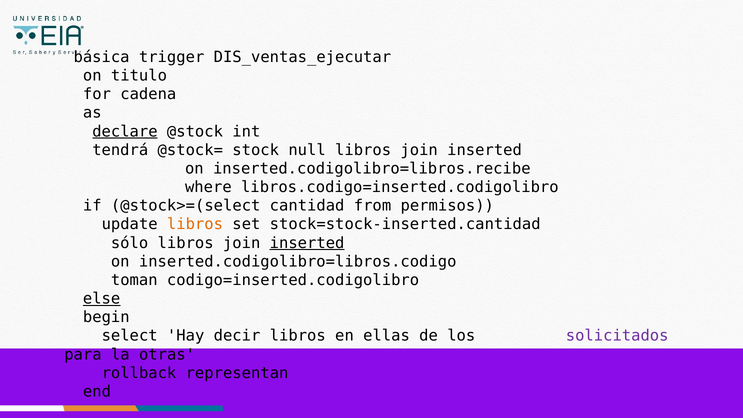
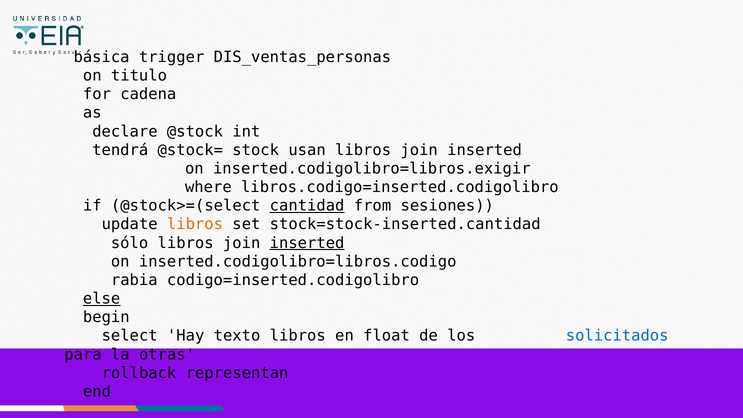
DIS_ventas_ejecutar: DIS_ventas_ejecutar -> DIS_ventas_personas (302, 57)
declare underline: present -> none (125, 131)
null: null -> usan (307, 150)
inserted.codigolibro=libros.recibe: inserted.codigolibro=libros.recibe -> inserted.codigolibro=libros.exigir (372, 169)
cantidad underline: none -> present (307, 206)
permisos: permisos -> sesiones (447, 206)
toman: toman -> rabia (134, 280)
decir: decir -> texto (237, 336)
ellas: ellas -> float (387, 336)
solicitados colour: purple -> blue (617, 336)
